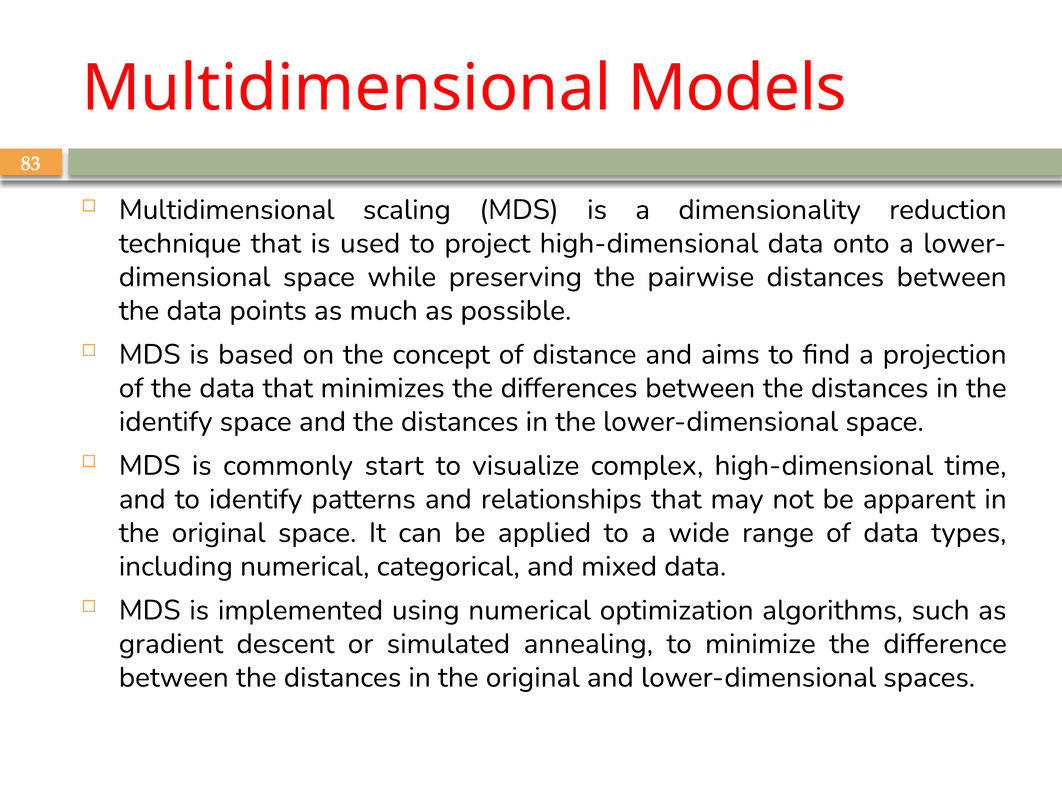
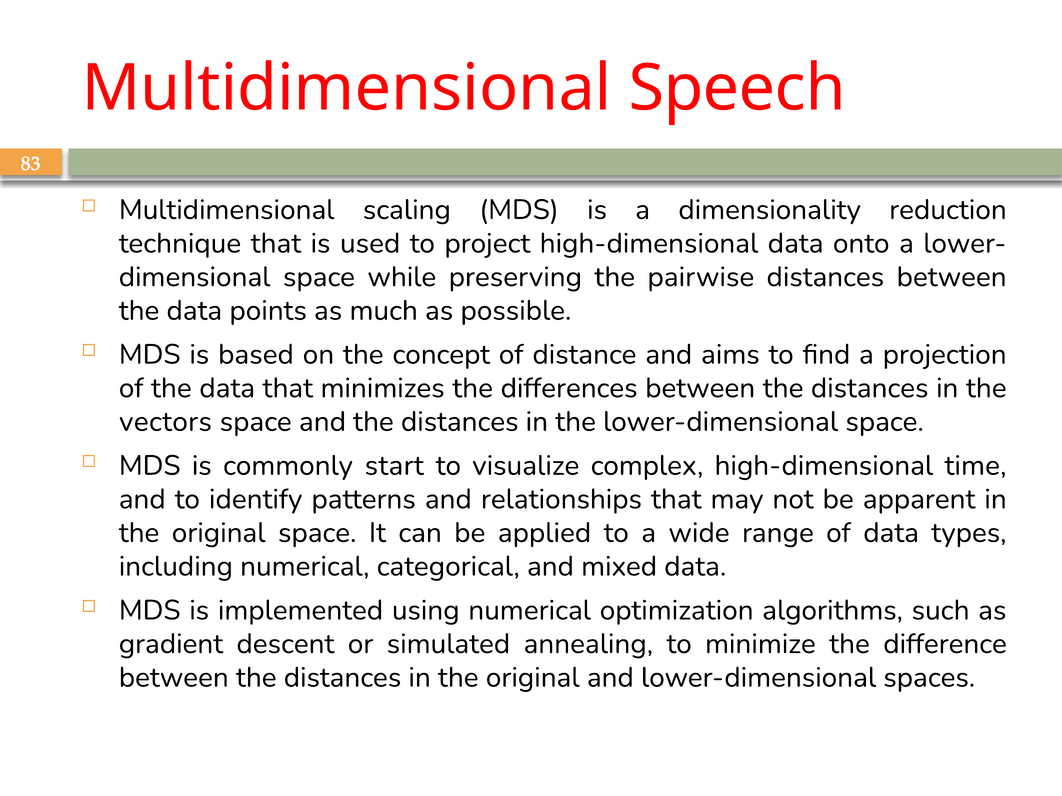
Models: Models -> Speech (737, 89)
identify: identify -> vectors (165, 422)
